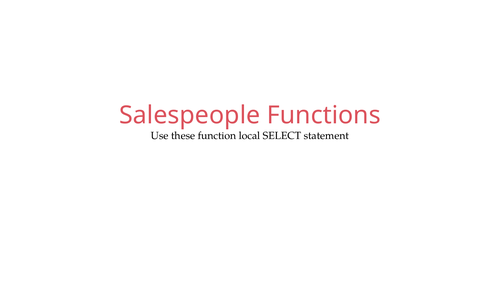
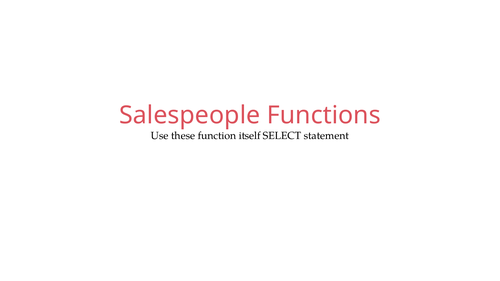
local: local -> itself (250, 136)
